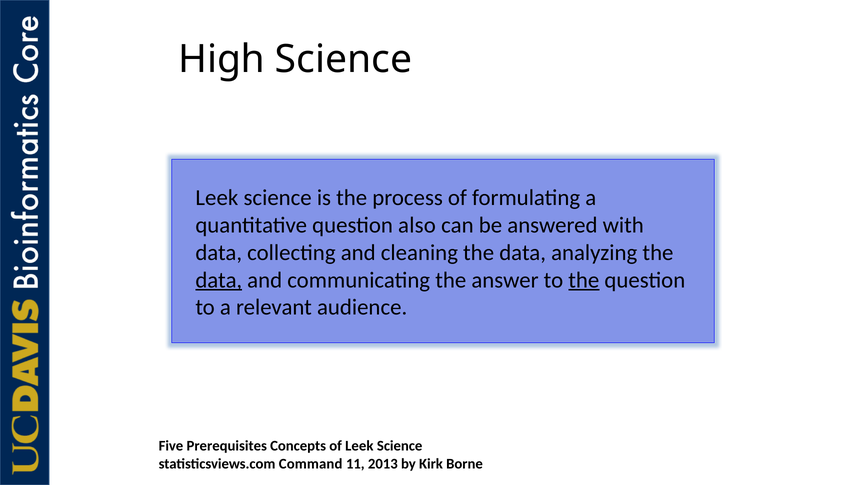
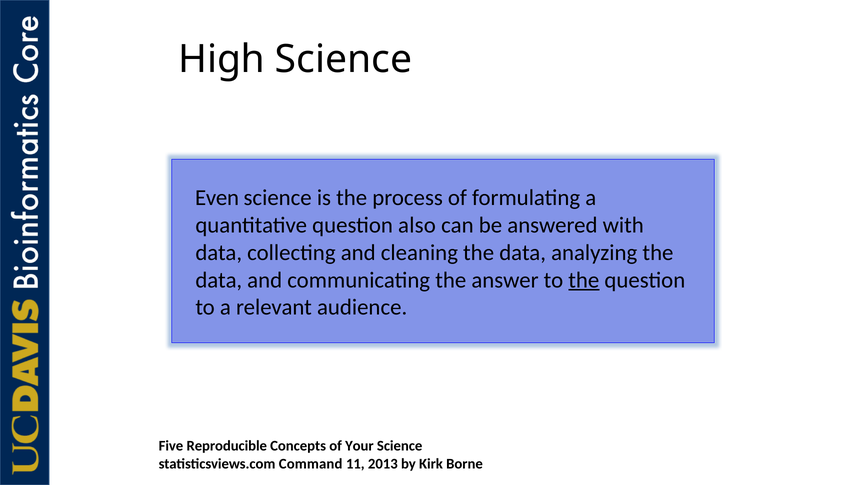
Leek: Leek -> Even (217, 198)
data underline: present -> none (219, 280)
Prerequisites: Prerequisites -> Reproducible (227, 446)
of Leek: Leek -> Your (359, 446)
